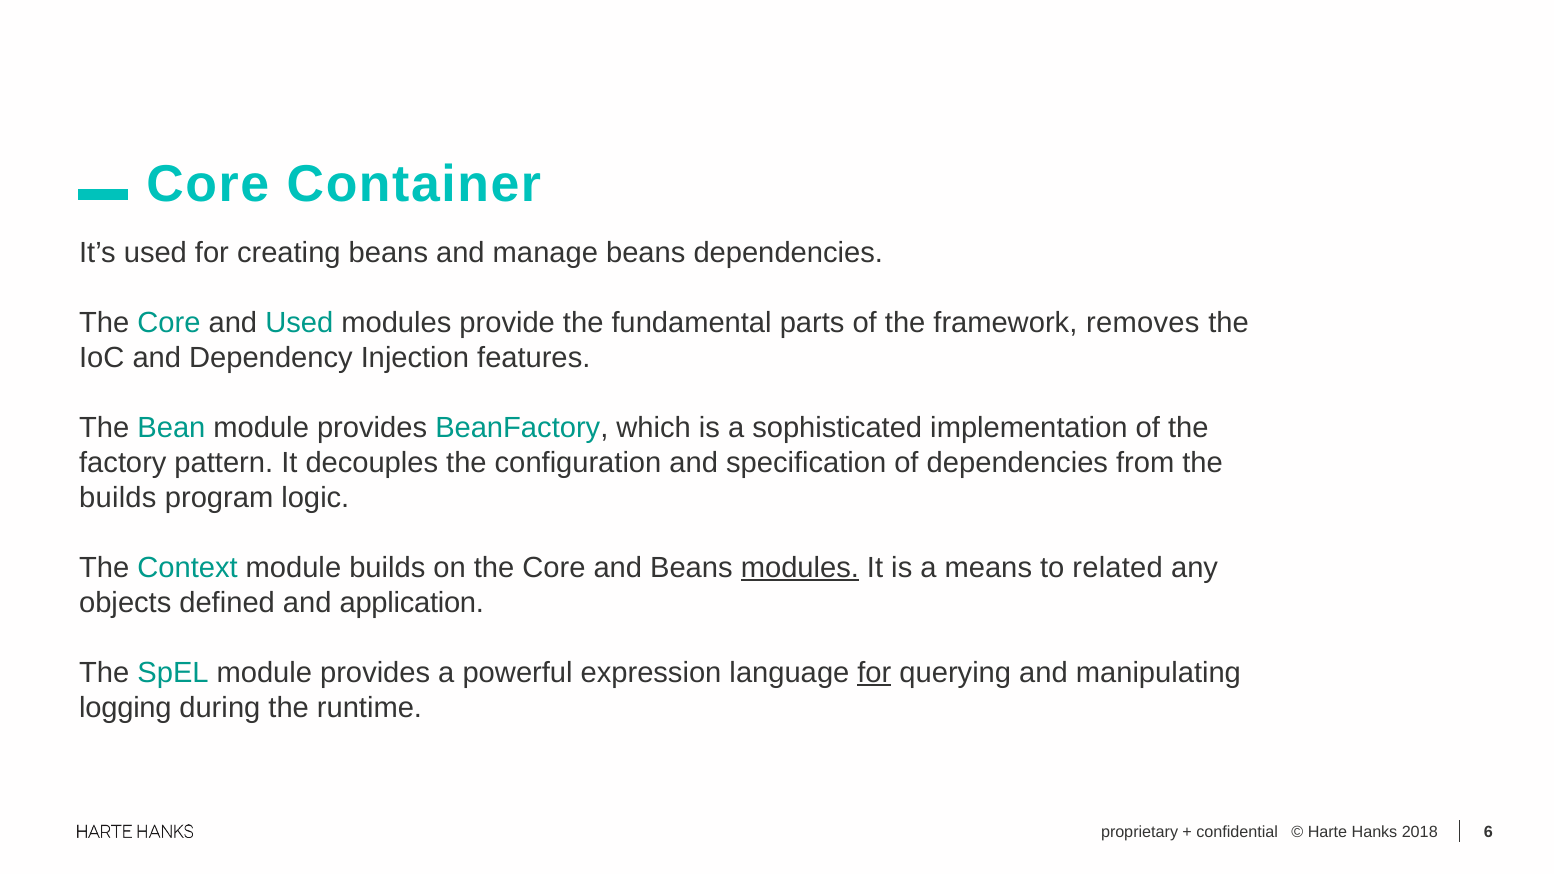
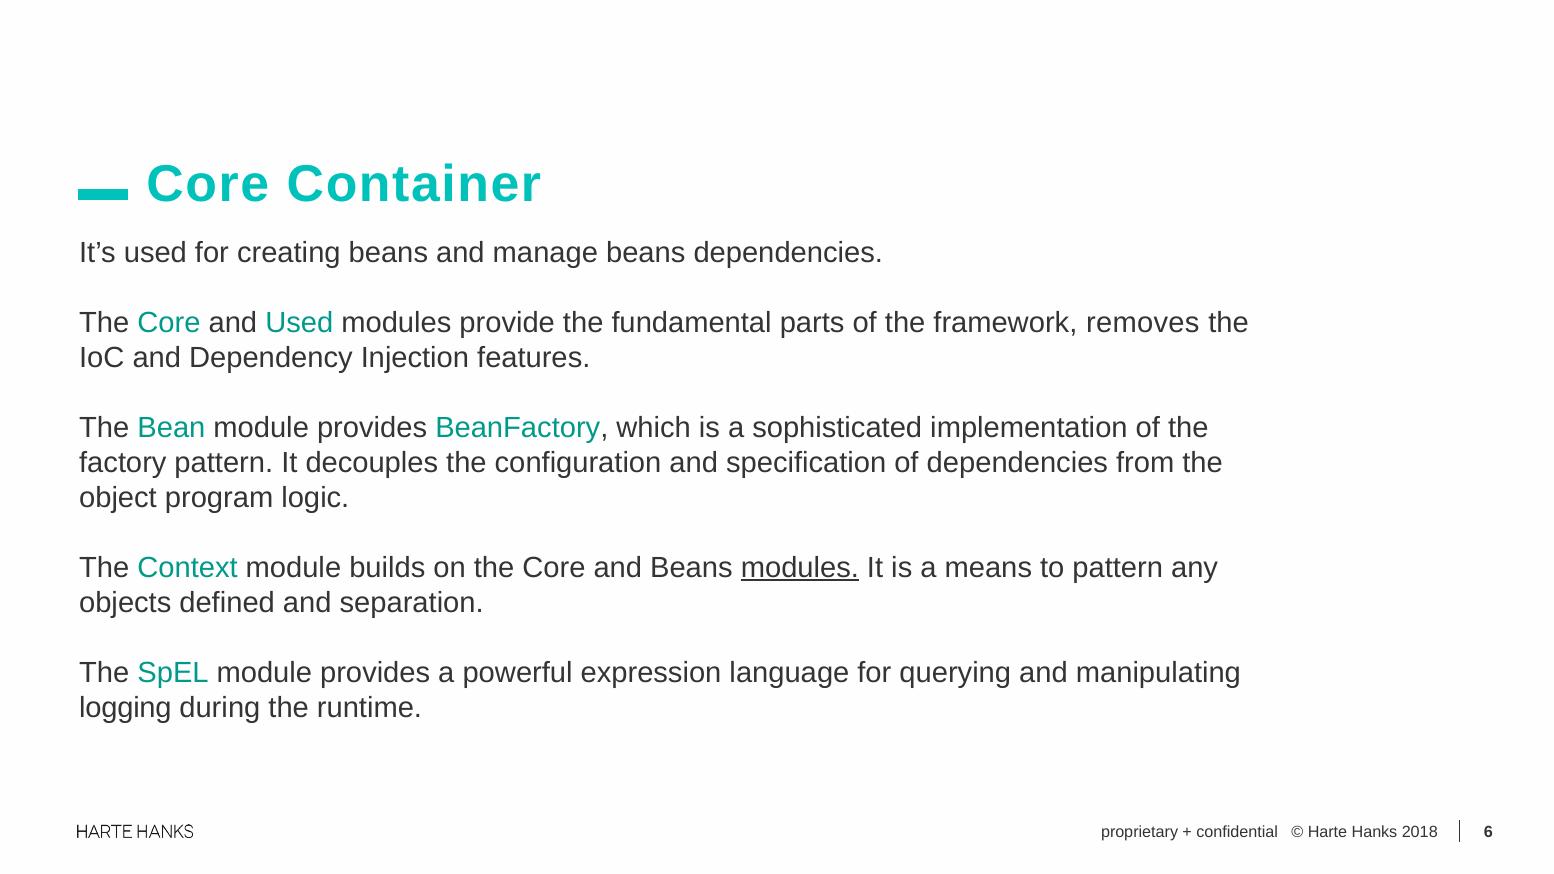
builds: builds -> object (118, 498)
to related: related -> pattern (1118, 568)
application: application -> separation (412, 603)
for underline: present -> none (874, 673)
